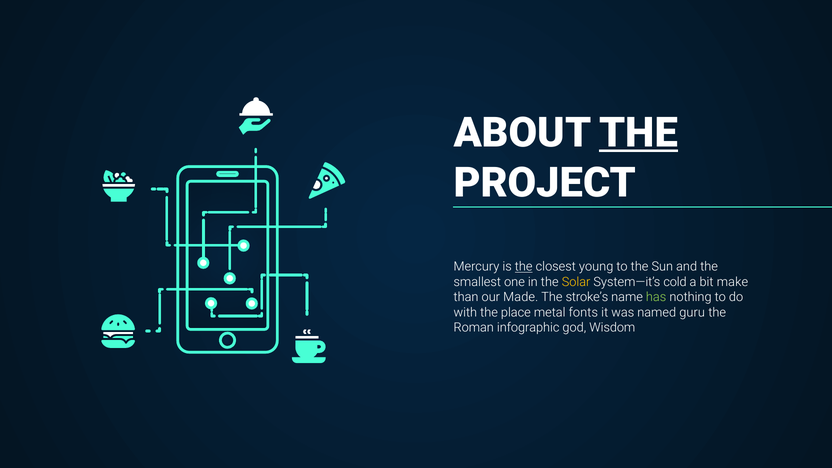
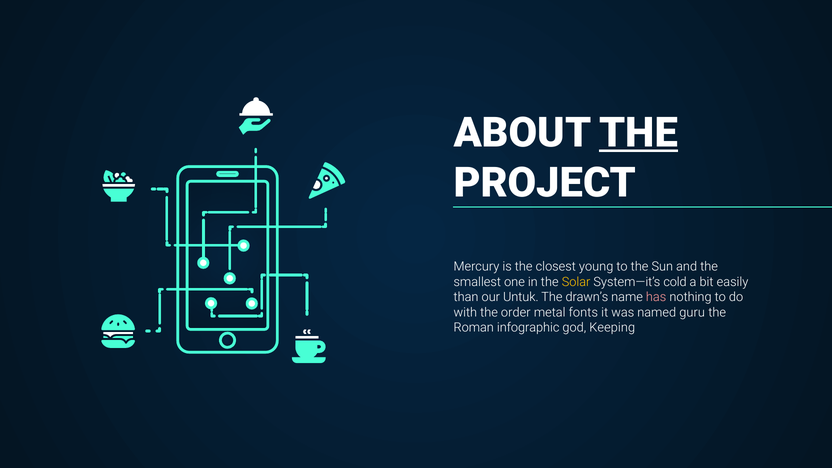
the underline: present -> none (524, 267)
make: make -> easily (733, 282)
Made: Made -> Untuk (521, 297)
stroke’s: stroke’s -> drawn’s (587, 297)
has colour: light green -> pink (656, 297)
place: place -> order (516, 313)
Wisdom: Wisdom -> Keeping (612, 328)
